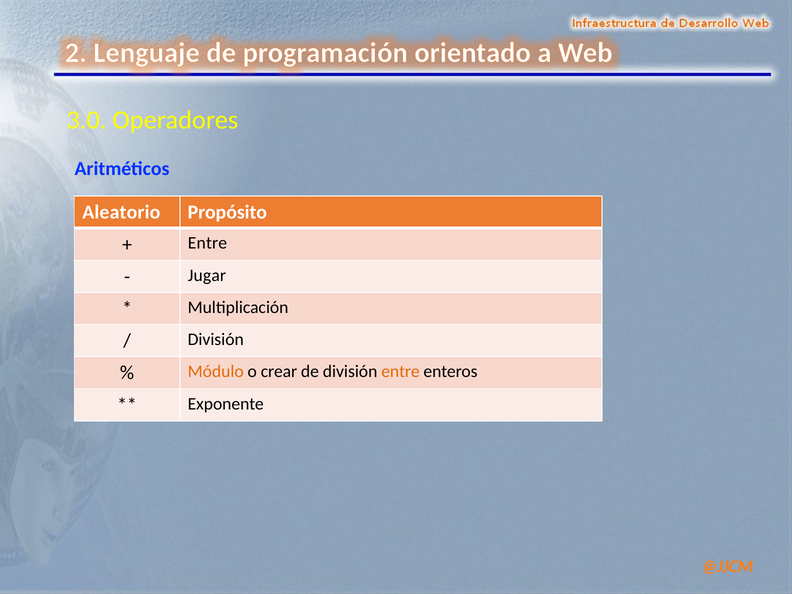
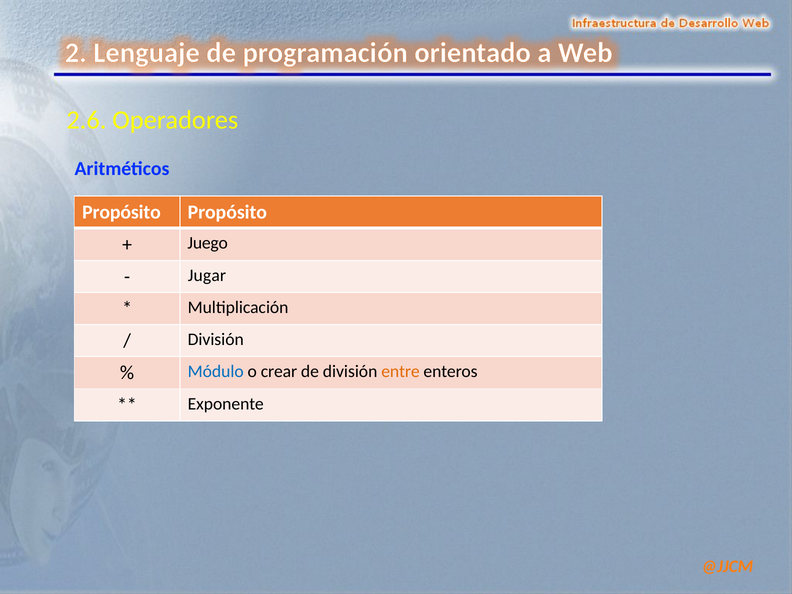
3.0: 3.0 -> 2.6 (86, 120)
Aleatorio: Aleatorio -> Propósito (121, 212)
Entre: Entre -> Juego (208, 243)
Módulo colour: orange -> blue (216, 372)
